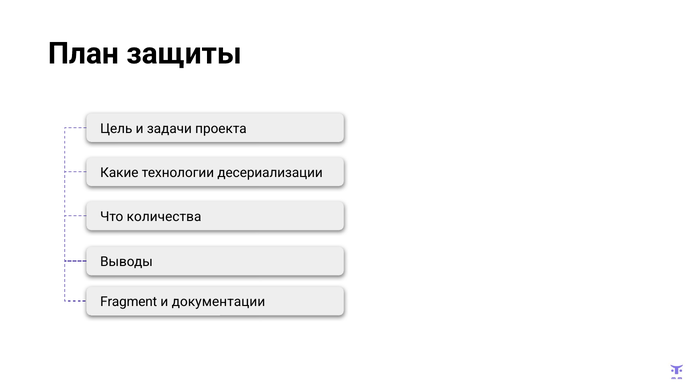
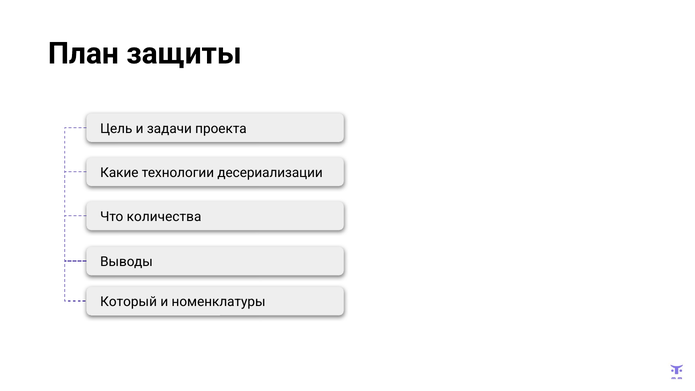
Fragment: Fragment -> Который (129, 302)
документации: документации -> номенклатуры (219, 302)
